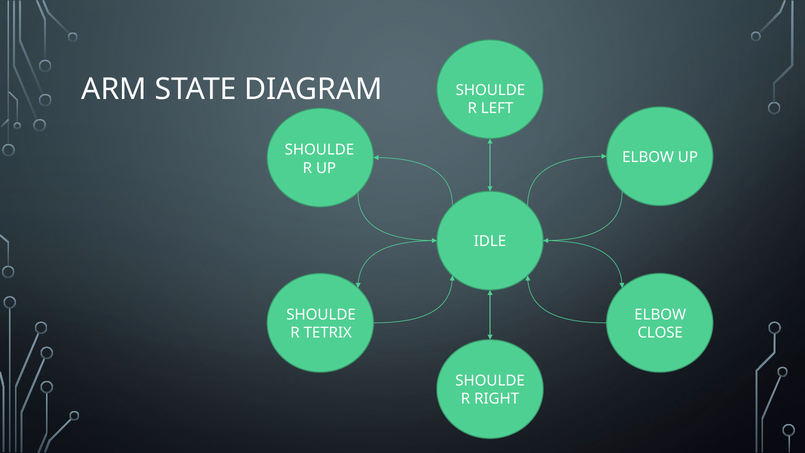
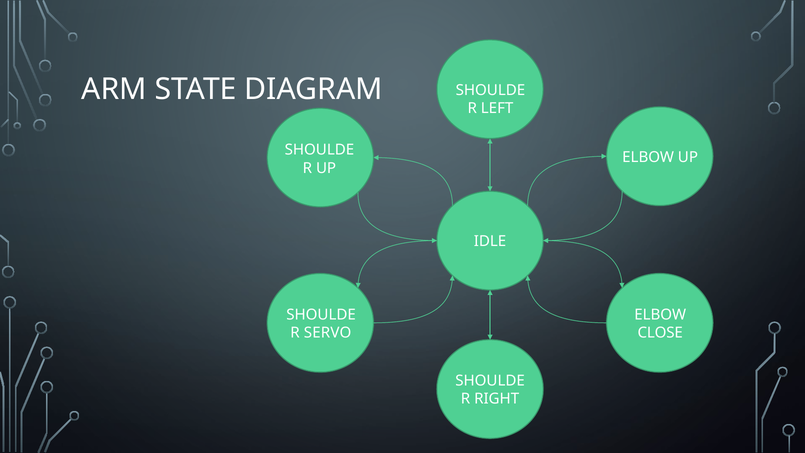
TETRIX: TETRIX -> SERVO (328, 333)
